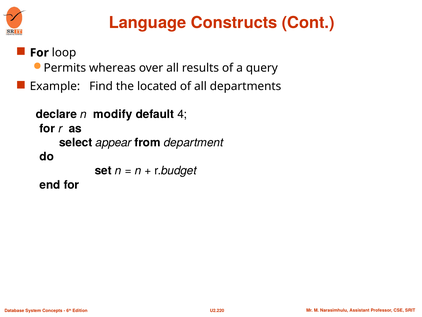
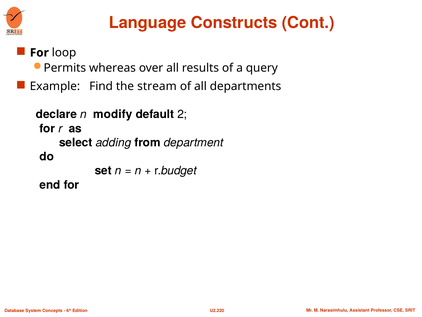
located: located -> stream (157, 86)
4: 4 -> 2 (182, 114)
appear: appear -> adding (113, 142)
